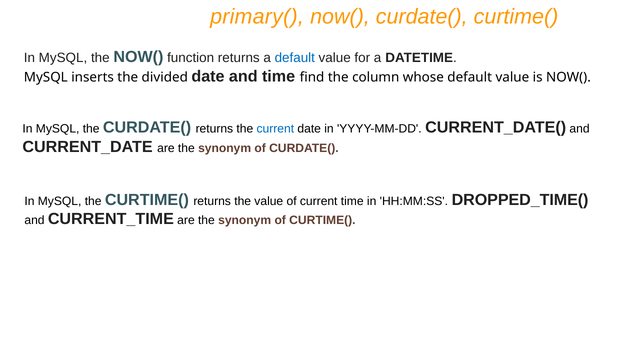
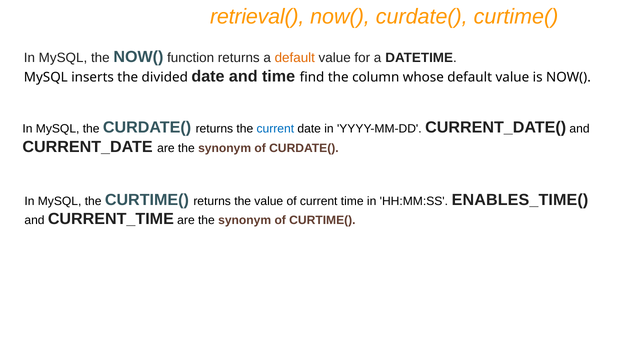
primary(: primary( -> retrieval( (257, 17)
default colour: blue -> orange (295, 58)
DROPPED_TIME(: DROPPED_TIME( -> ENABLES_TIME( (520, 200)
